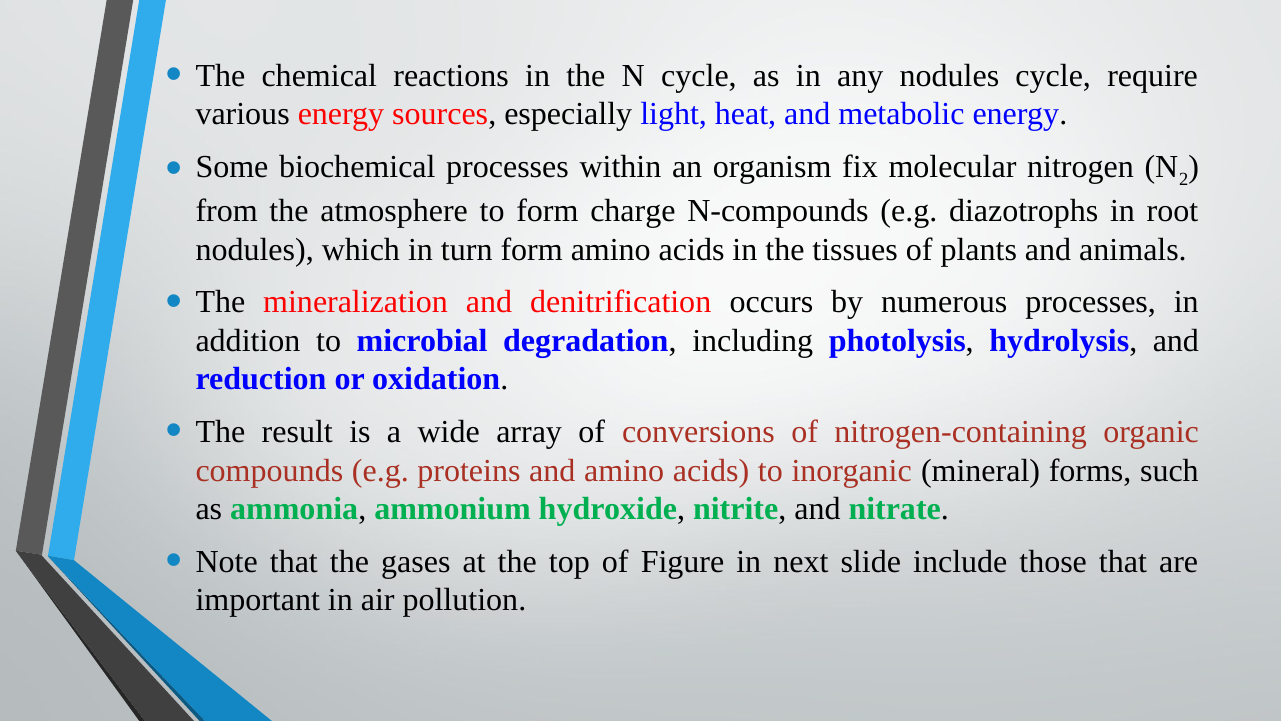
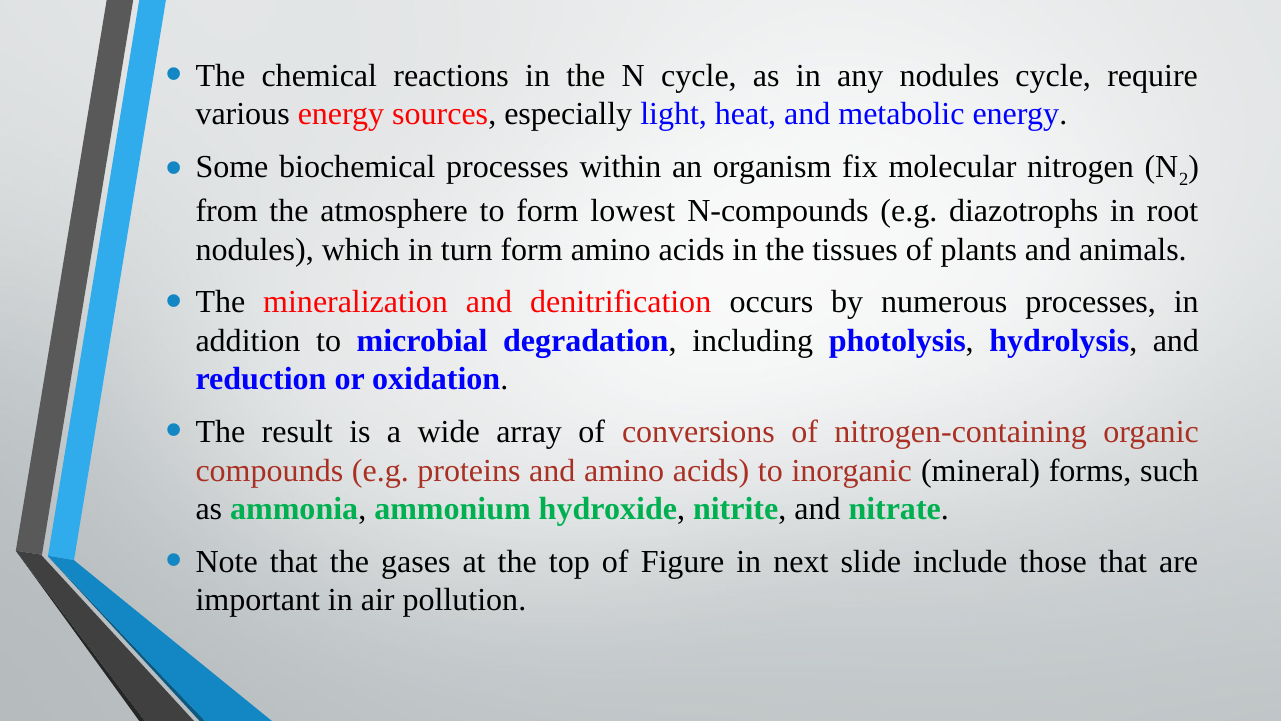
charge: charge -> lowest (633, 211)
